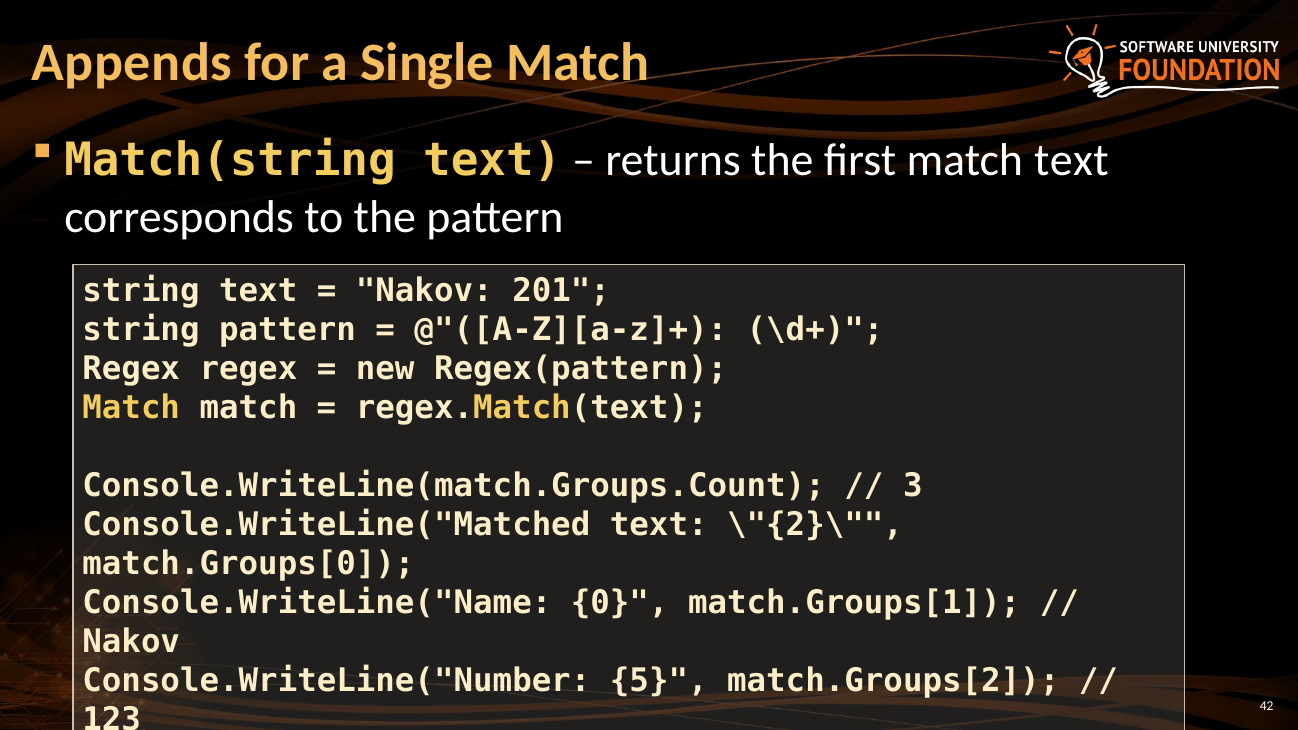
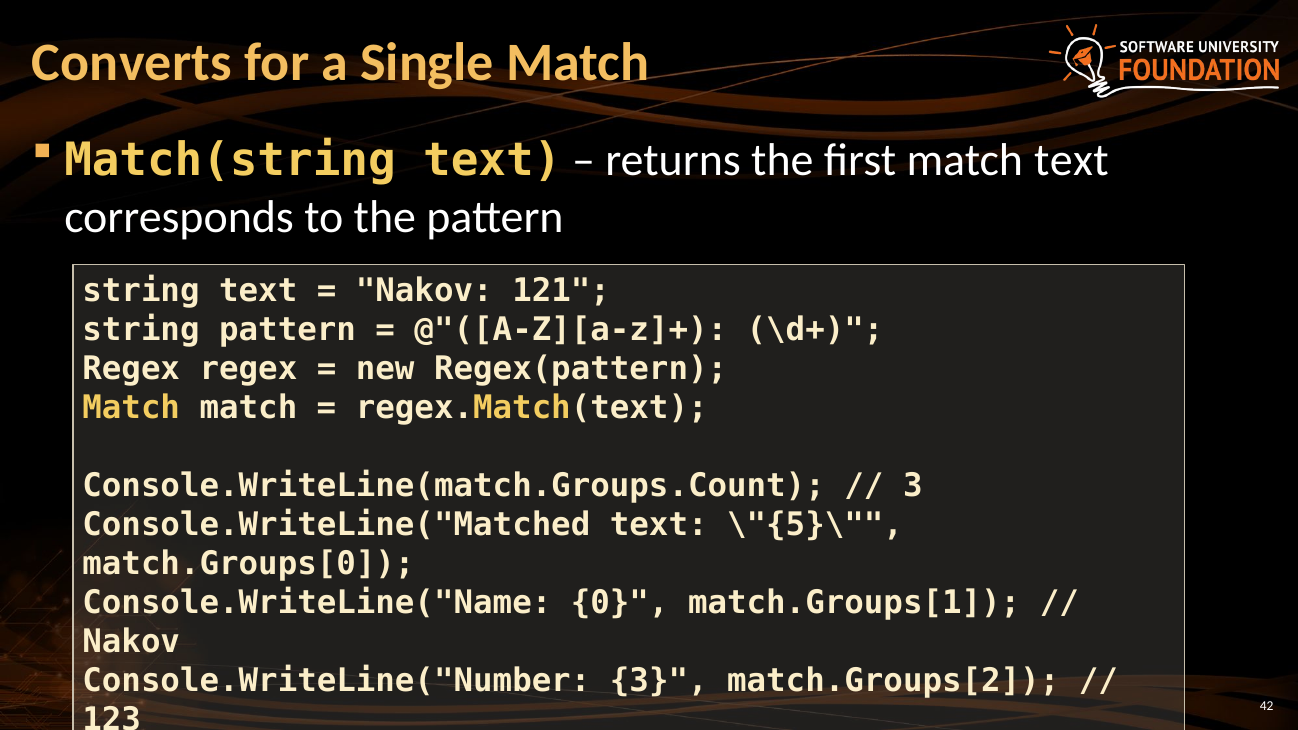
Appends: Appends -> Converts (132, 63)
201: 201 -> 121 (561, 291)
\"{2}\: \"{2}\ -> \"{5}\ (815, 525)
Console.WriteLine("Number 5: 5 -> 3 (659, 681)
